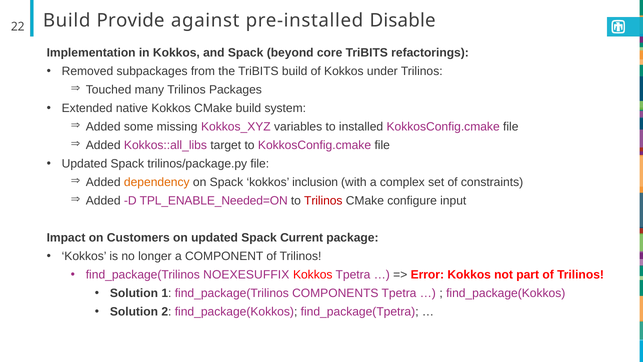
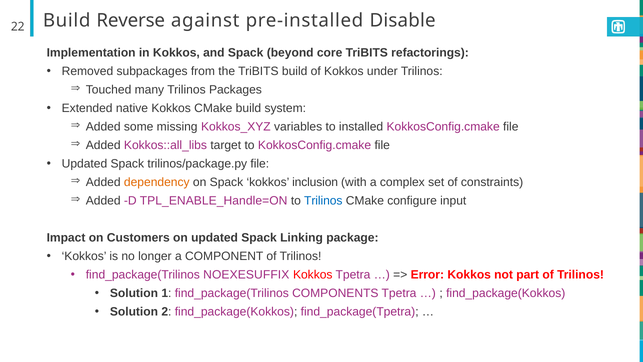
Provide: Provide -> Reverse (131, 20)
TPL_ENABLE_Needed=ON: TPL_ENABLE_Needed=ON -> TPL_ENABLE_Handle=ON (214, 201)
Trilinos colour: red -> blue (323, 201)
Current: Current -> Linking (302, 238)
